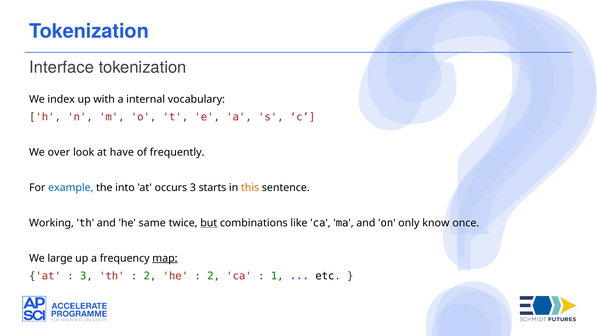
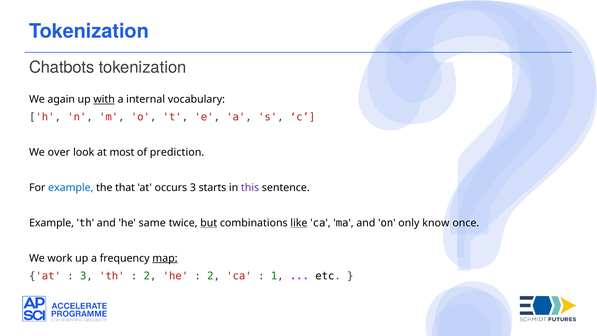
Interface: Interface -> Chatbots (62, 67)
index: index -> again (61, 99)
with underline: none -> present (104, 99)
have: have -> most (122, 152)
frequently: frequently -> prediction (177, 152)
into: into -> that (125, 188)
this colour: orange -> purple (250, 188)
Working: Working -> Example (52, 223)
like underline: none -> present (299, 223)
large: large -> work (60, 258)
